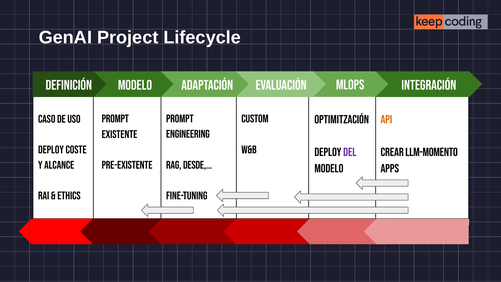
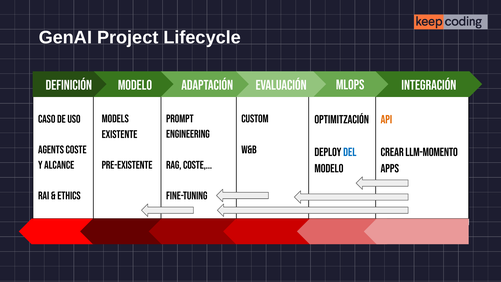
Prompt: Prompt -> Models (115, 119)
Deploy: Deploy -> Agents (51, 150)
del colour: purple -> blue (350, 152)
RAG desde: desde -> coste (198, 165)
